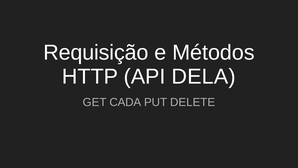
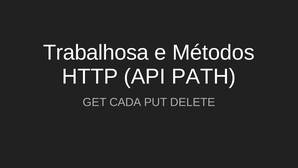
Requisição: Requisição -> Trabalhosa (96, 52)
DELA: DELA -> PATH (204, 76)
